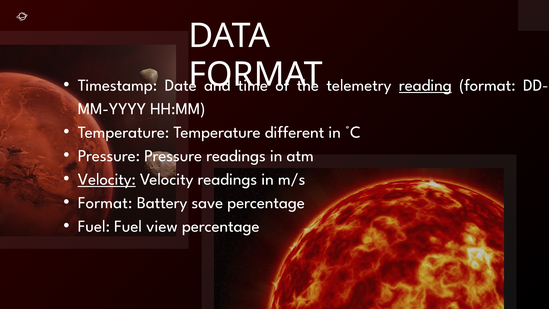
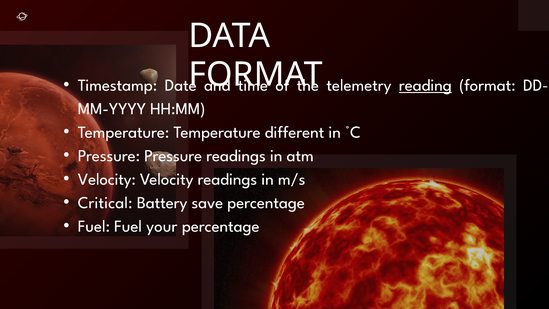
Velocity underline: present -> none (107, 179)
Format: Format -> Critical (105, 203)
view: view -> your (162, 226)
